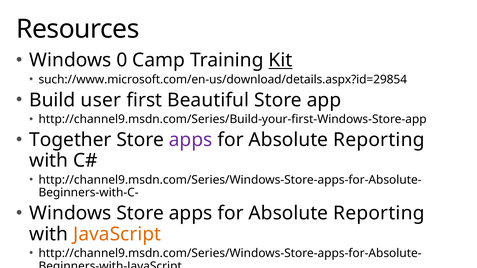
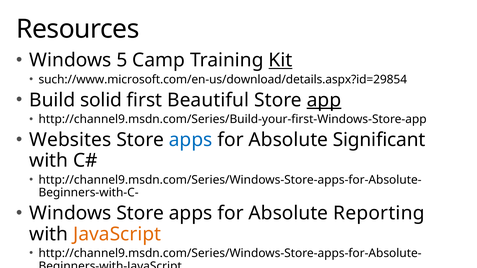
0: 0 -> 5 (122, 60)
user: user -> solid (101, 100)
app underline: none -> present (324, 100)
Together: Together -> Websites (70, 140)
apps colour: purple -> blue (191, 140)
Reporting: Reporting -> Significant (379, 140)
